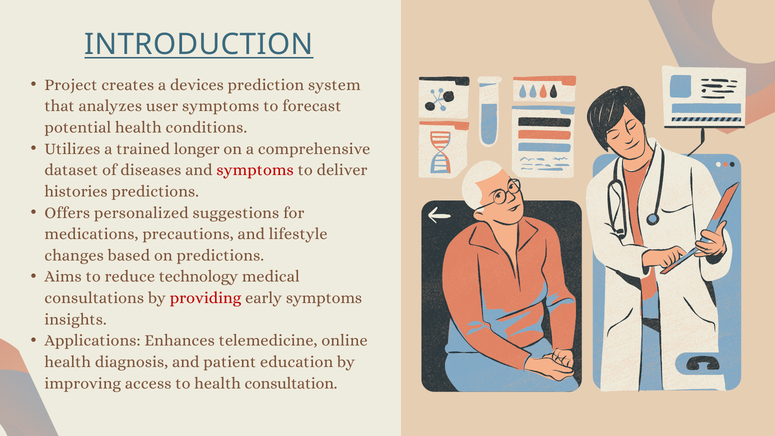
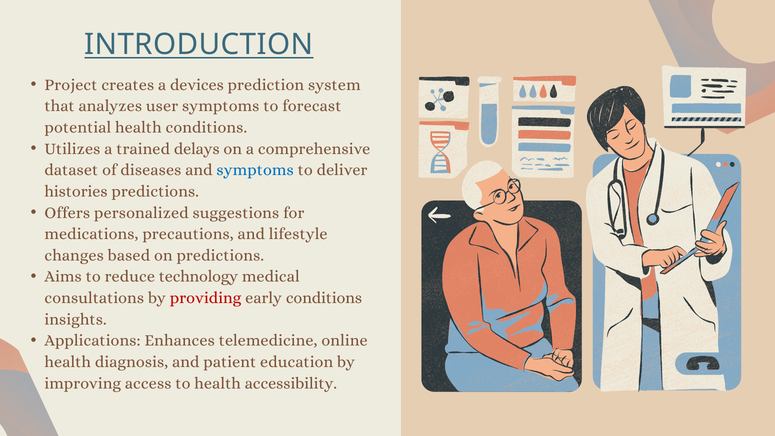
longer: longer -> delays (197, 149)
symptoms colour: red -> blue (255, 170)
early symptoms: symptoms -> conditions (324, 298)
consultation: consultation -> accessibility (291, 383)
